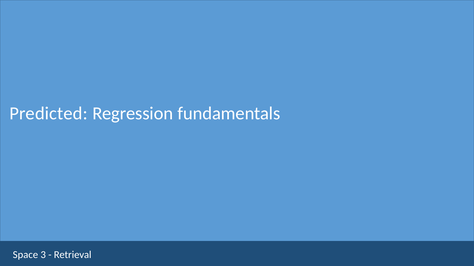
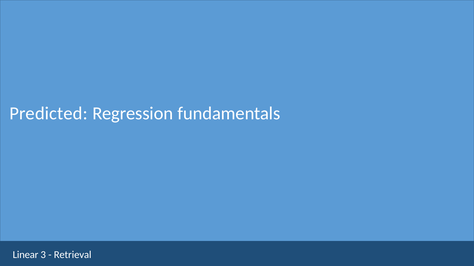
Space: Space -> Linear (26, 255)
